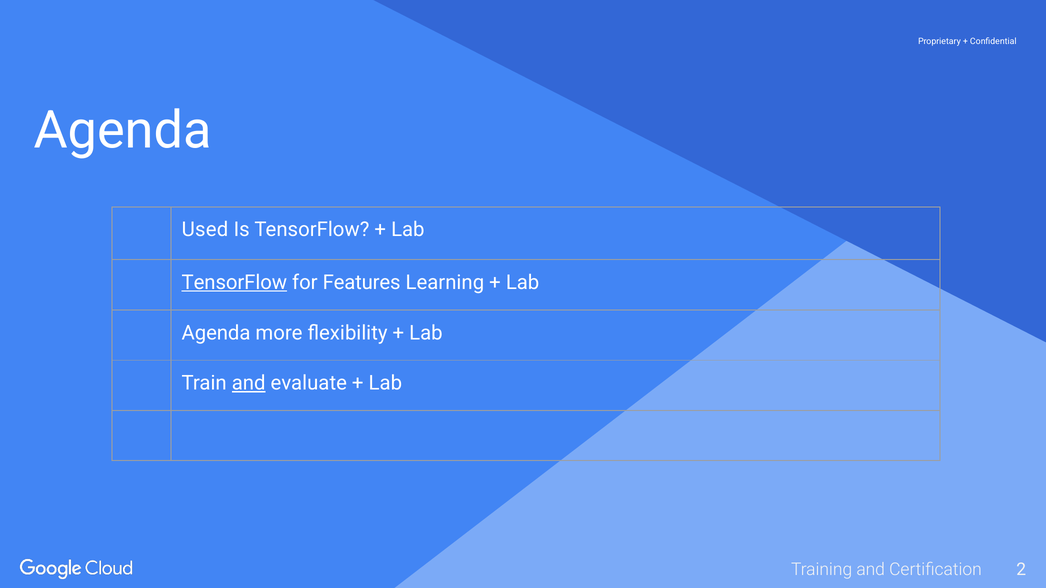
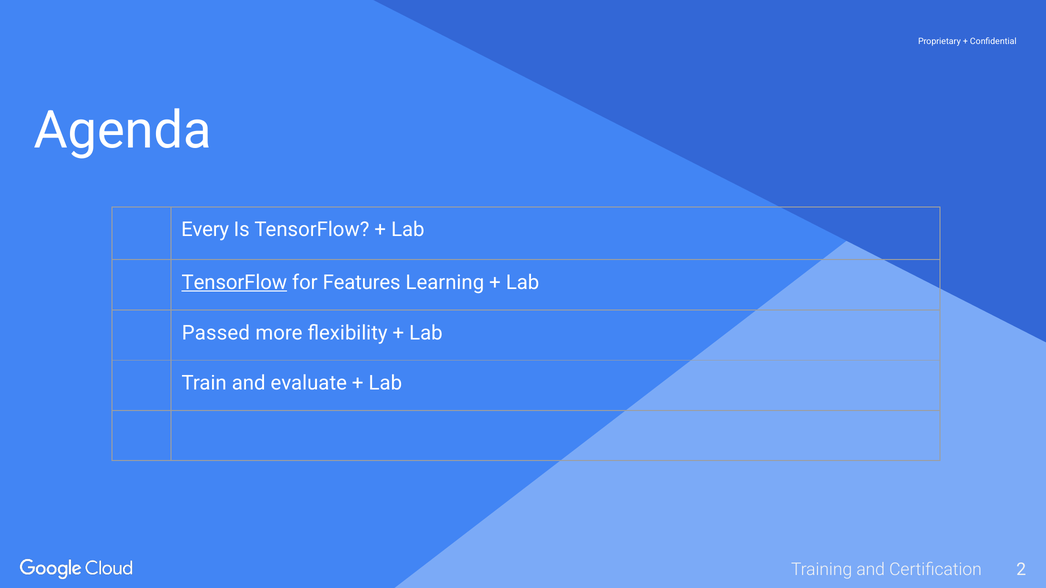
Used: Used -> Every (205, 230)
Agenda: Agenda -> Passed (216, 333)
and underline: present -> none (249, 383)
